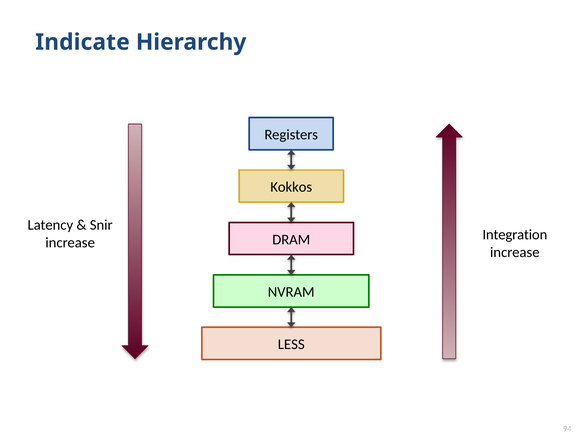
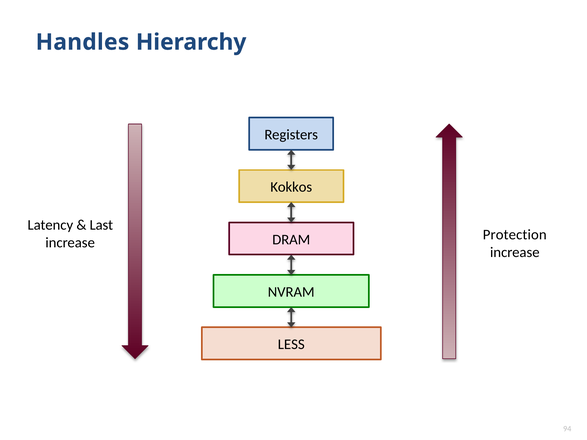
Indicate: Indicate -> Handles (82, 42)
Snir: Snir -> Last (101, 225)
Integration: Integration -> Protection (515, 235)
